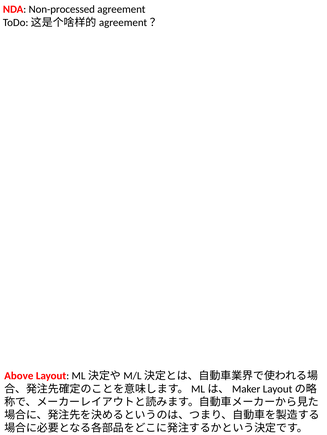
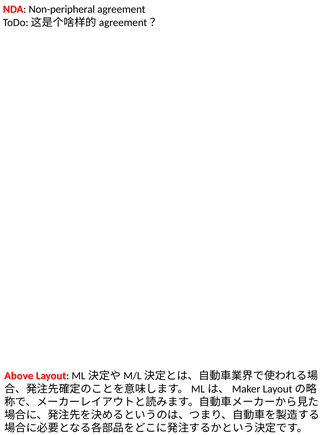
Non-processed: Non-processed -> Non-peripheral (62, 9)
